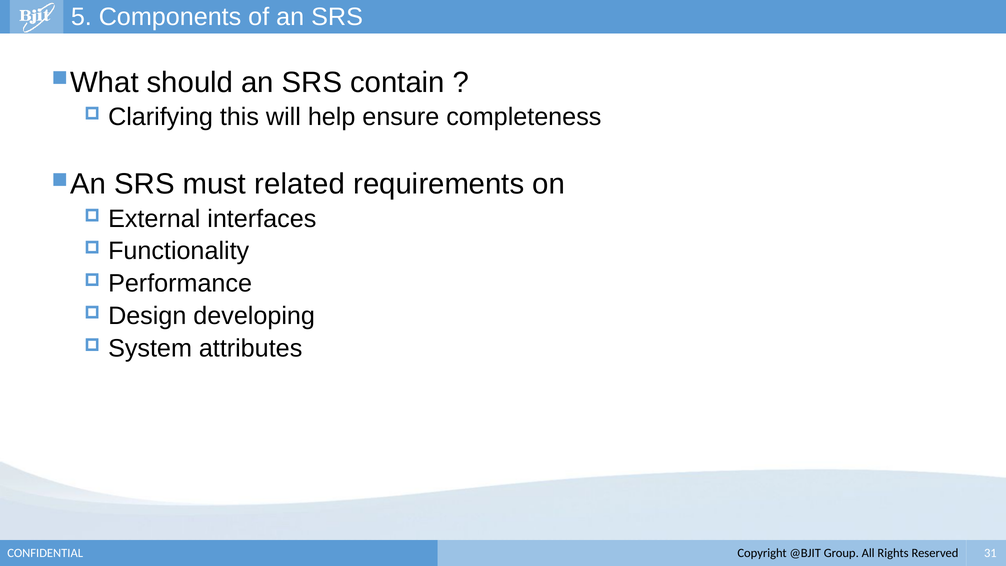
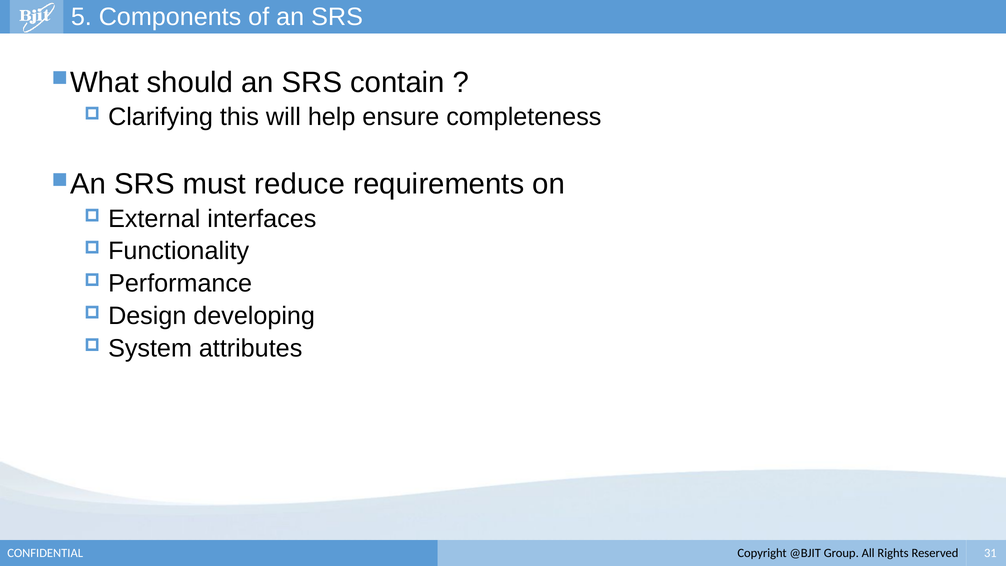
related: related -> reduce (300, 184)
